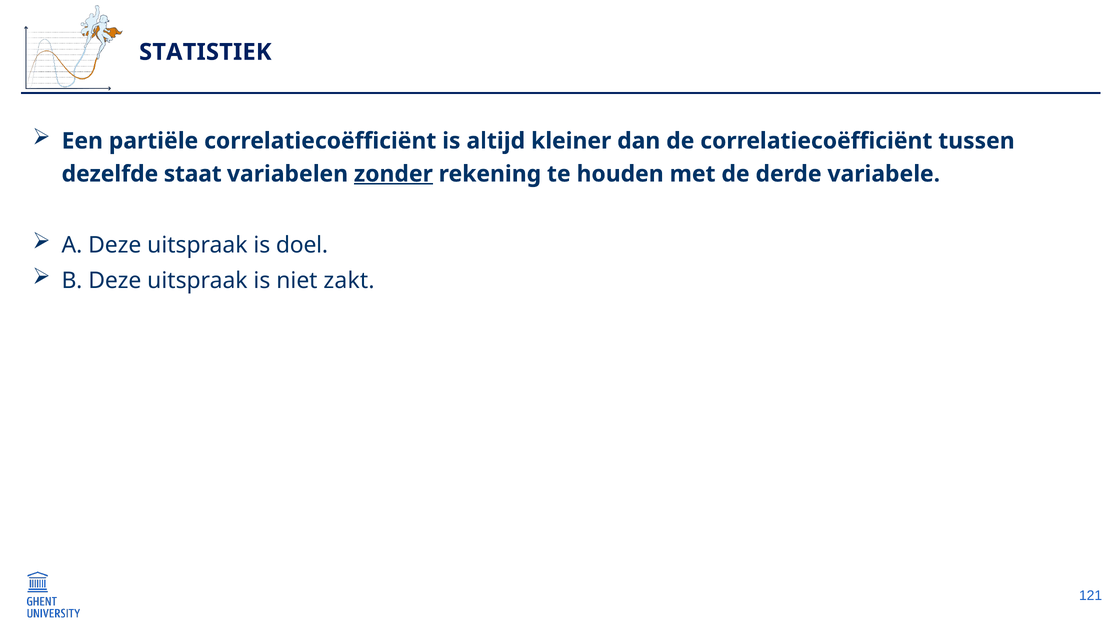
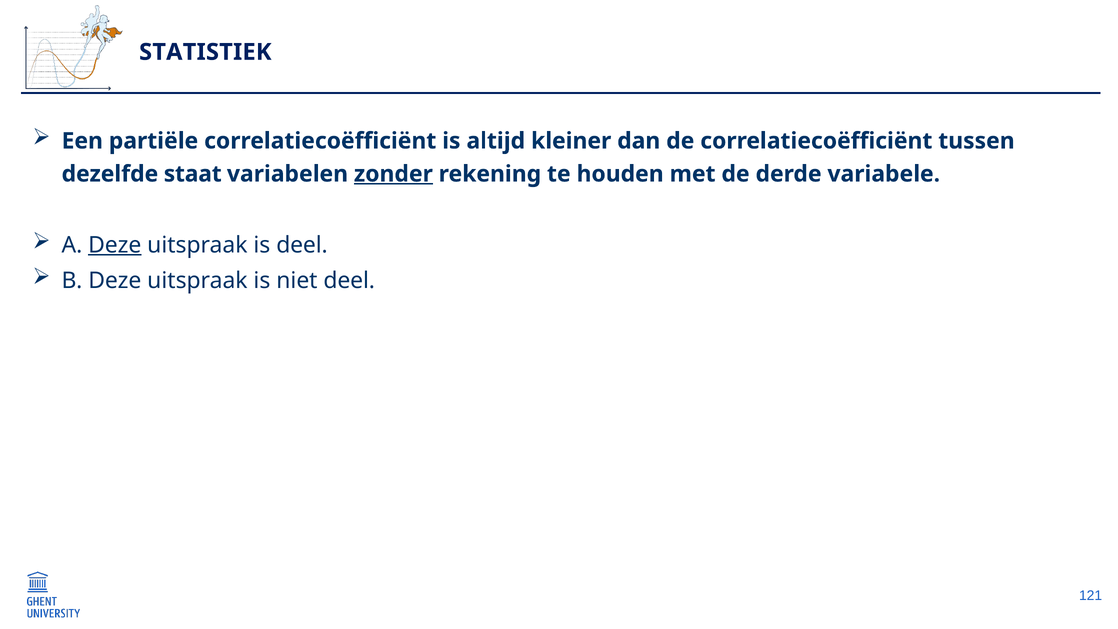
Deze underline: none -> present (115, 245)
is doel: doel -> deel (302, 245)
niet zakt: zakt -> deel (349, 280)
